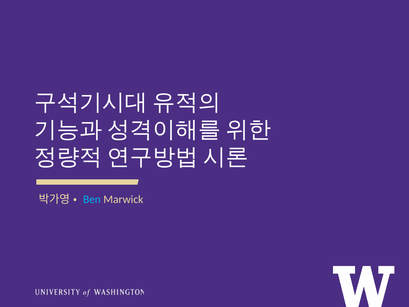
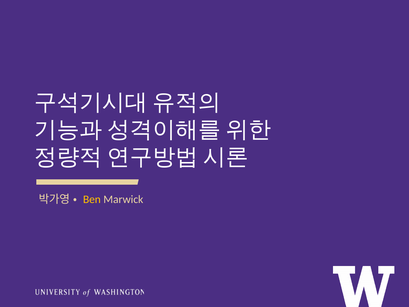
Ben colour: light blue -> yellow (92, 199)
